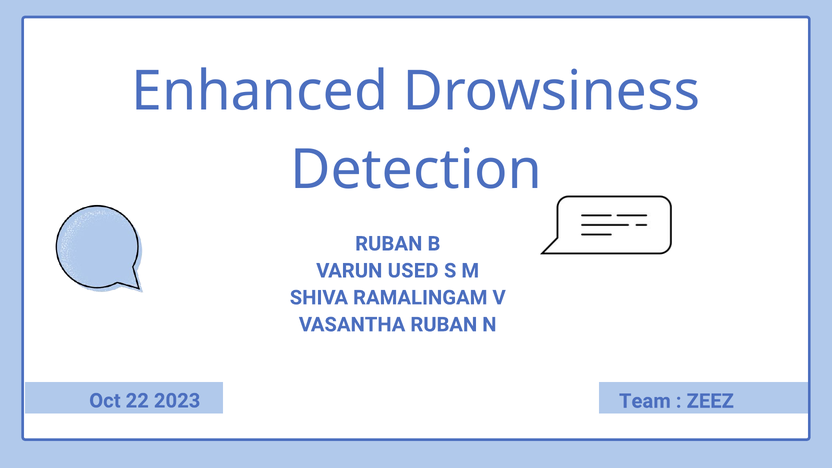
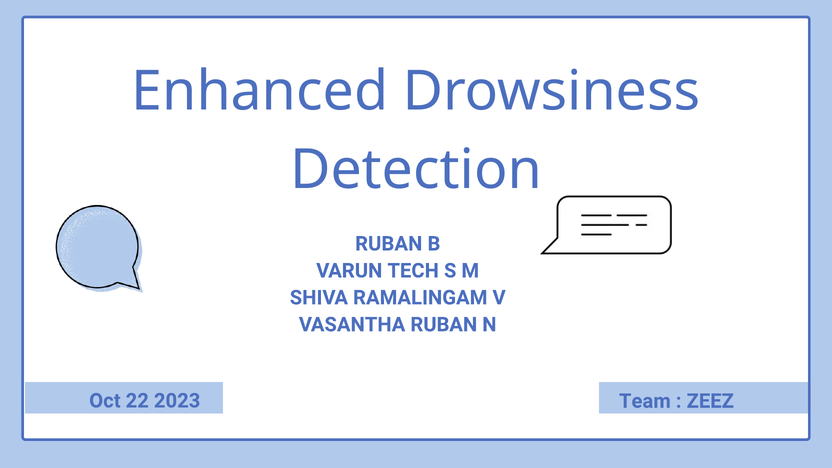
USED: USED -> TECH (413, 271)
